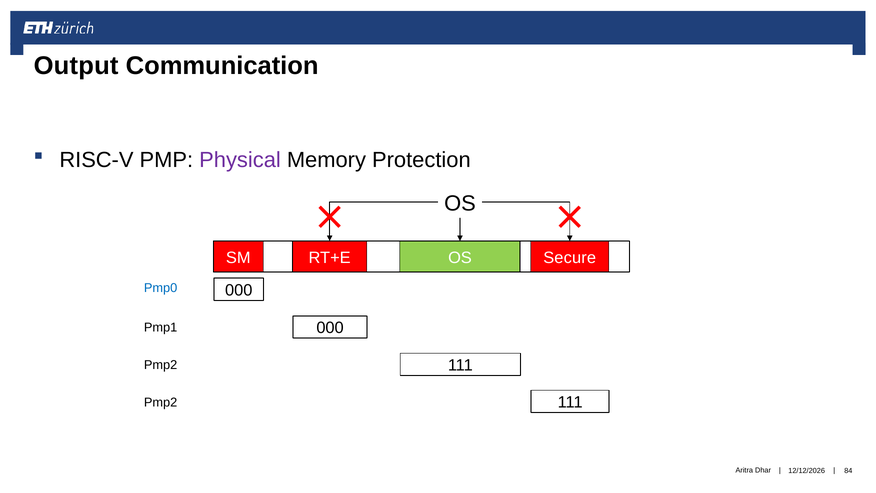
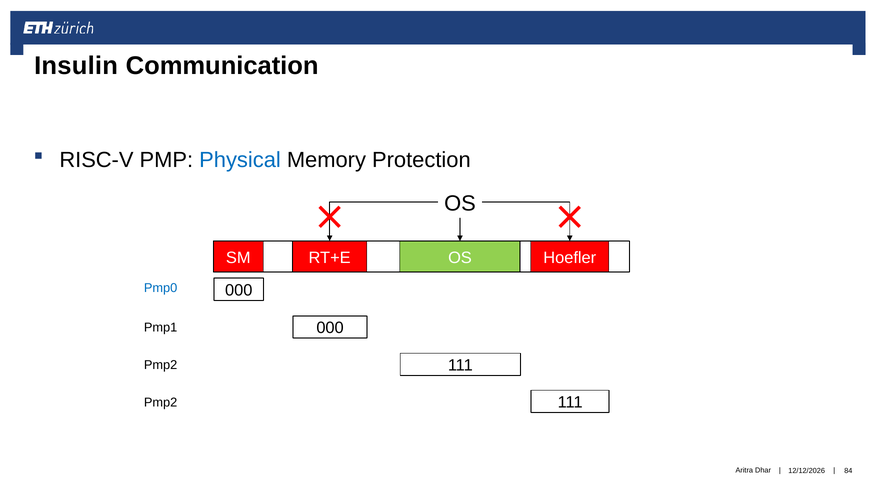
Output: Output -> Insulin (76, 66)
Physical colour: purple -> blue (240, 160)
Secure: Secure -> Hoefler (570, 258)
